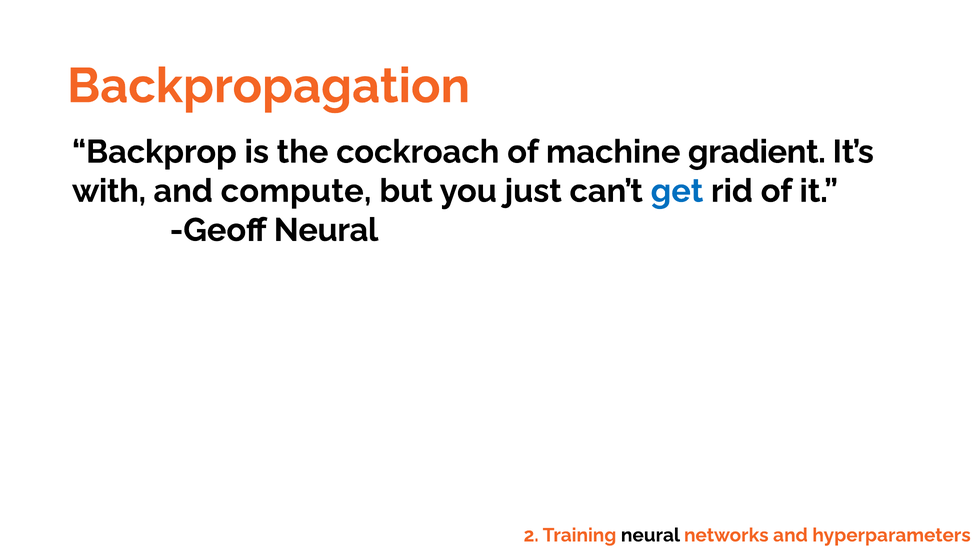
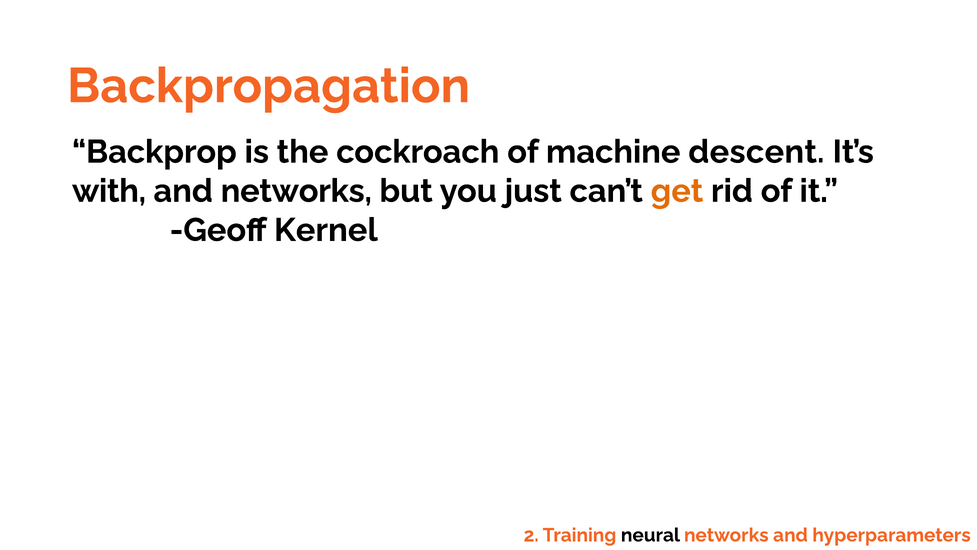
gradient: gradient -> descent (756, 152)
and compute: compute -> networks (296, 191)
get colour: blue -> orange (677, 191)
Geoff Neural: Neural -> Kernel (326, 230)
